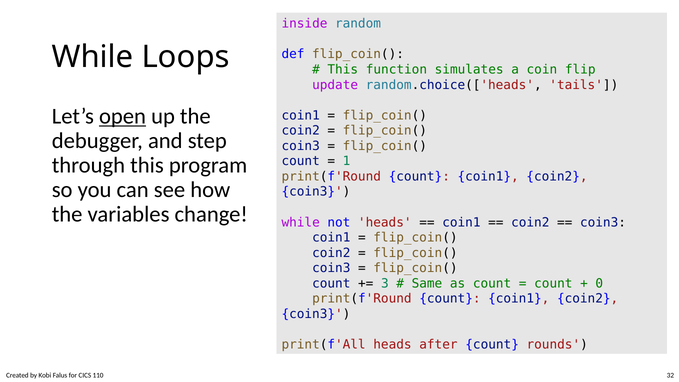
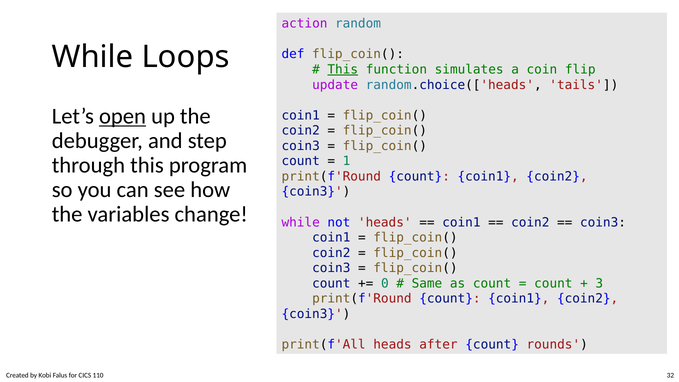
inside: inside -> action (304, 24)
This underline: none -> present (343, 70)
3: 3 -> 0 (385, 283)
0: 0 -> 3 (599, 283)
